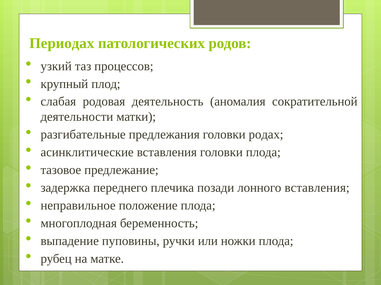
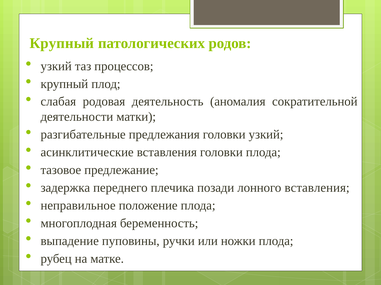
Периодах: Периодах -> Крупный (62, 43)
головки родах: родах -> узкий (266, 135)
